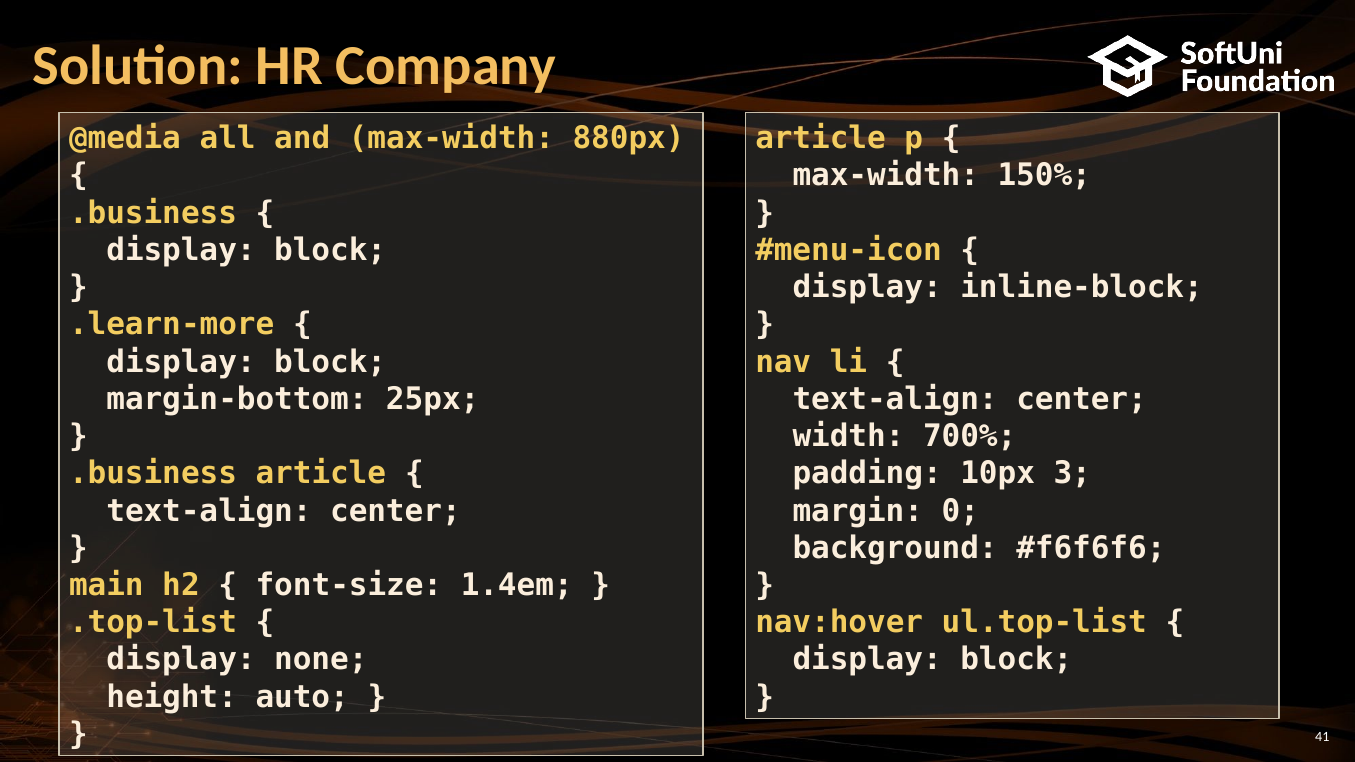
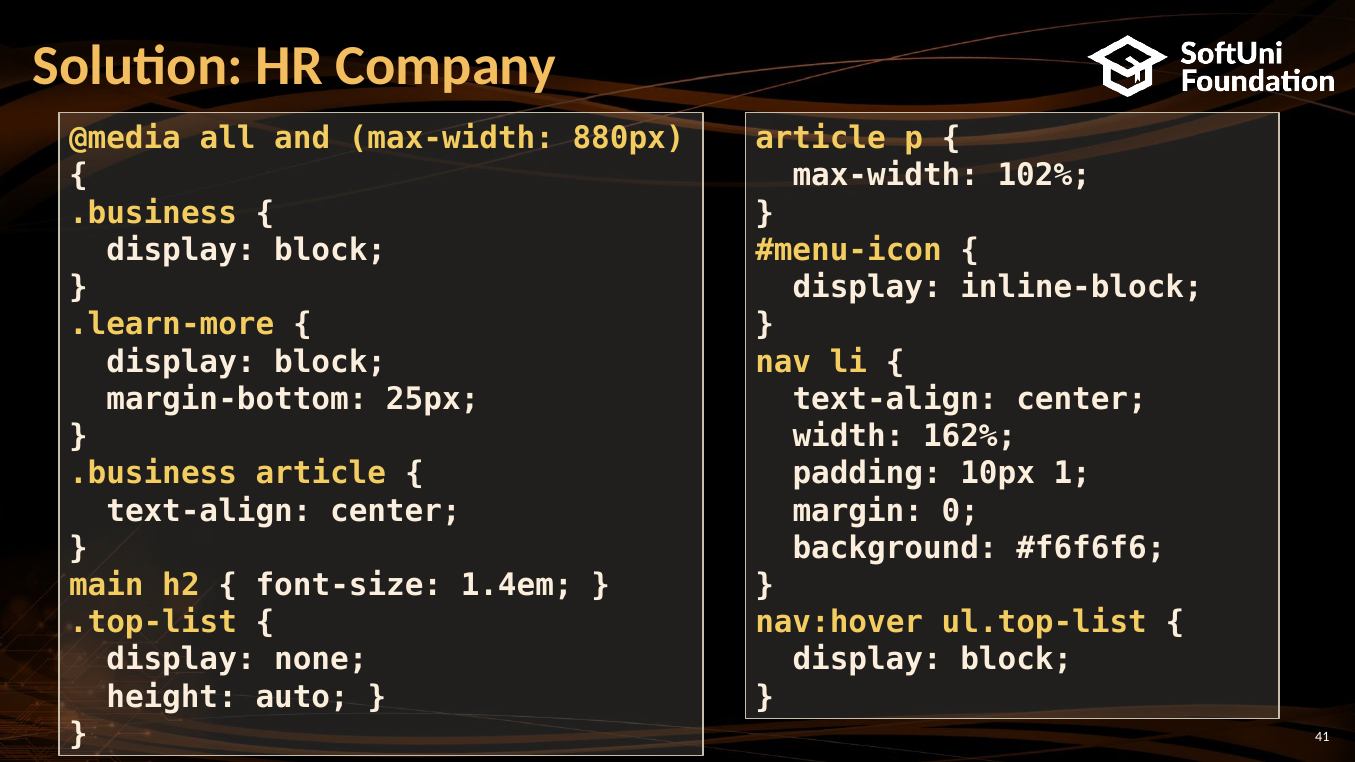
150%: 150% -> 102% (1044, 176)
700%: 700% -> 162% (970, 436)
3: 3 -> 1 (1072, 474)
